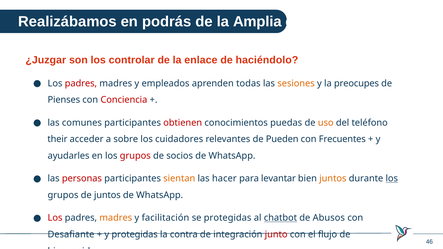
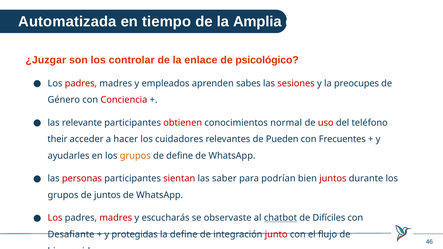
Realizábamos: Realizábamos -> Automatizada (67, 22)
podrás: podrás -> tiempo (167, 22)
haciéndolo: haciéndolo -> psicológico (267, 60)
todas: todas -> sabes (248, 83)
sesiones colour: orange -> red (296, 83)
Pienses: Pienses -> Género (64, 100)
comunes: comunes -> relevante (82, 123)
puedas: puedas -> normal (286, 123)
uso colour: orange -> red (326, 123)
sobre: sobre -> hacer (126, 139)
grupos colour: red -> orange (135, 156)
de socios: socios -> define (180, 156)
sientan colour: orange -> red (179, 179)
hacer: hacer -> saber (224, 179)
levantar: levantar -> podrían (278, 179)
juntos colour: orange -> red (333, 179)
los underline: present -> none (392, 179)
madres colour: orange -> red (116, 218)
facilitación: facilitación -> escucharás (166, 218)
se protegidas: protegidas -> observaste (228, 218)
Abusos: Abusos -> Difíciles (329, 218)
la contra: contra -> define (184, 235)
